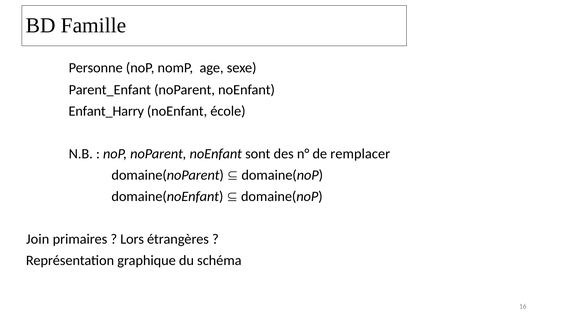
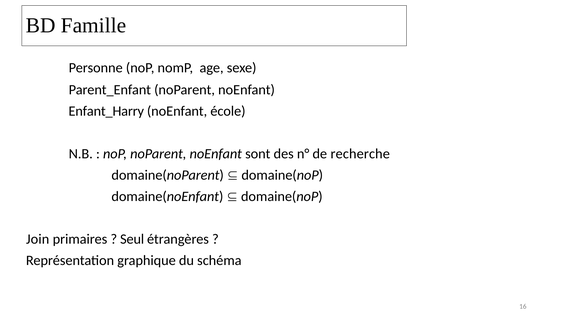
remplacer: remplacer -> recherche (360, 154)
Lors: Lors -> Seul (132, 239)
